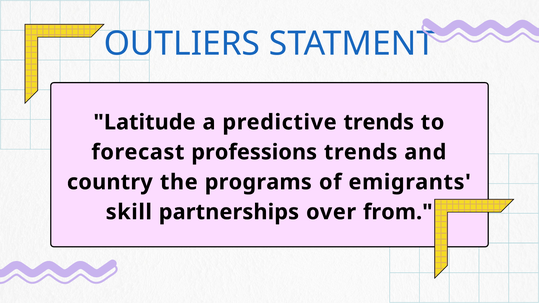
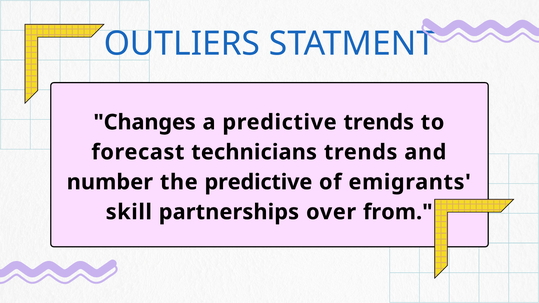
Latitude: Latitude -> Changes (145, 122)
professions: professions -> technicians (254, 152)
country: country -> number (110, 182)
the programs: programs -> predictive (258, 182)
